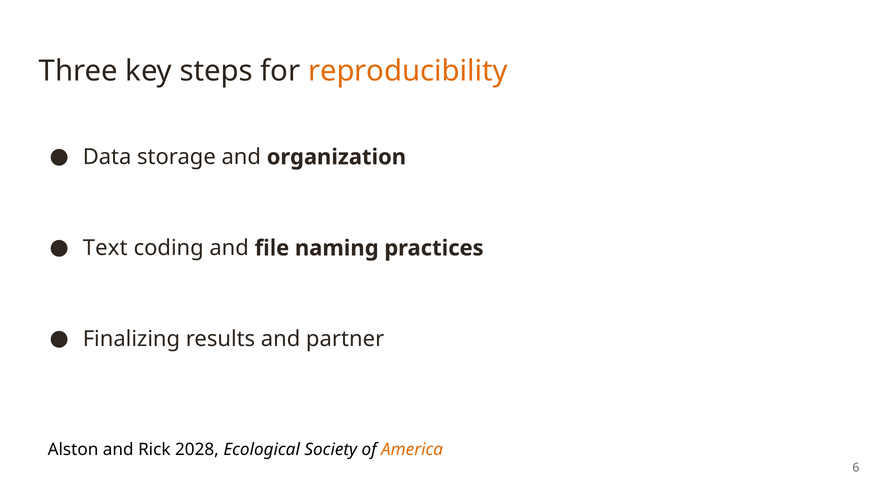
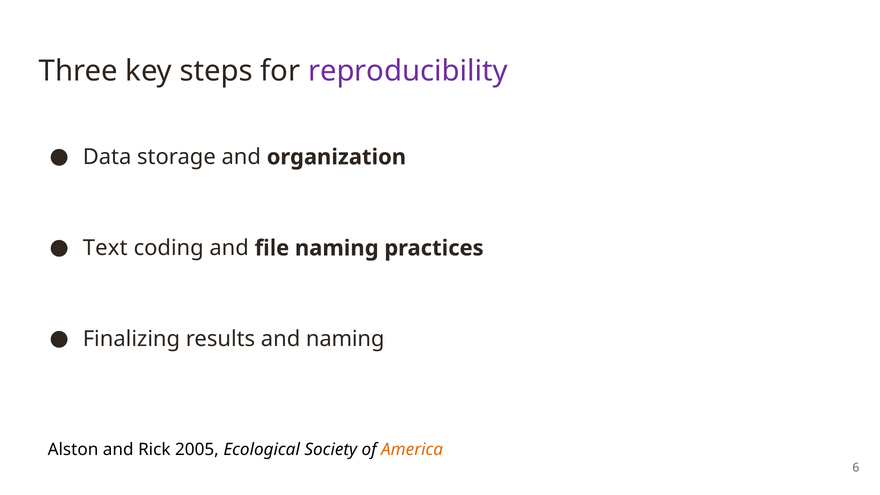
reproducibility colour: orange -> purple (408, 71)
and partner: partner -> naming (345, 339)
2028: 2028 -> 2005 (197, 450)
